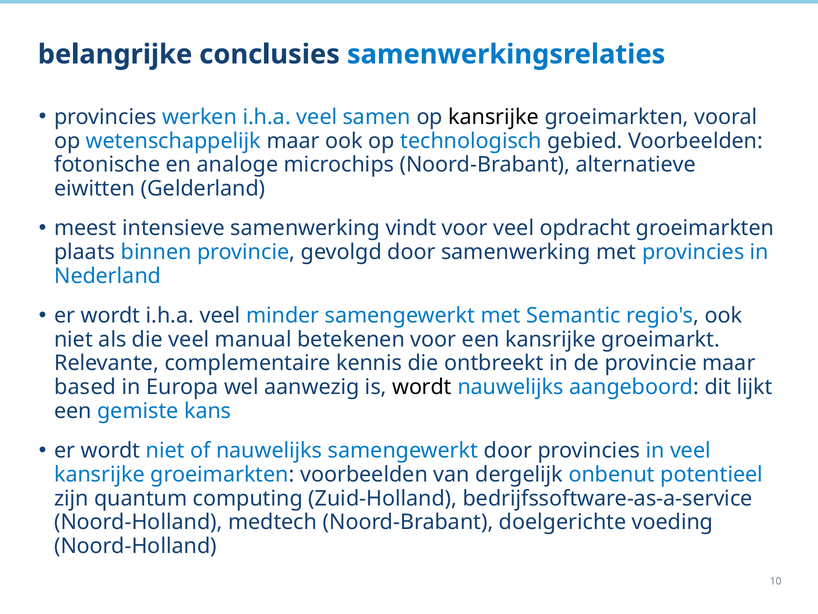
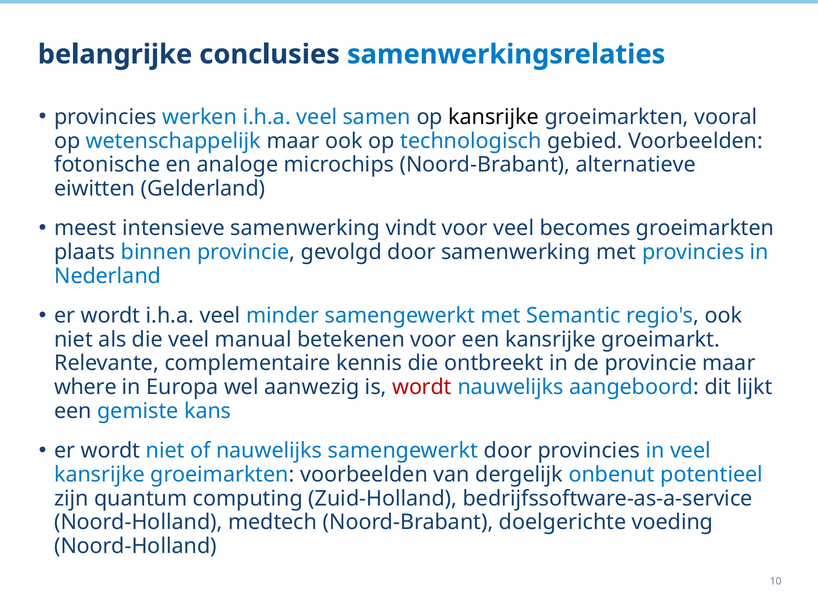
opdracht: opdracht -> becomes (585, 228)
based: based -> where (85, 387)
wordt colour: black -> red (422, 387)
